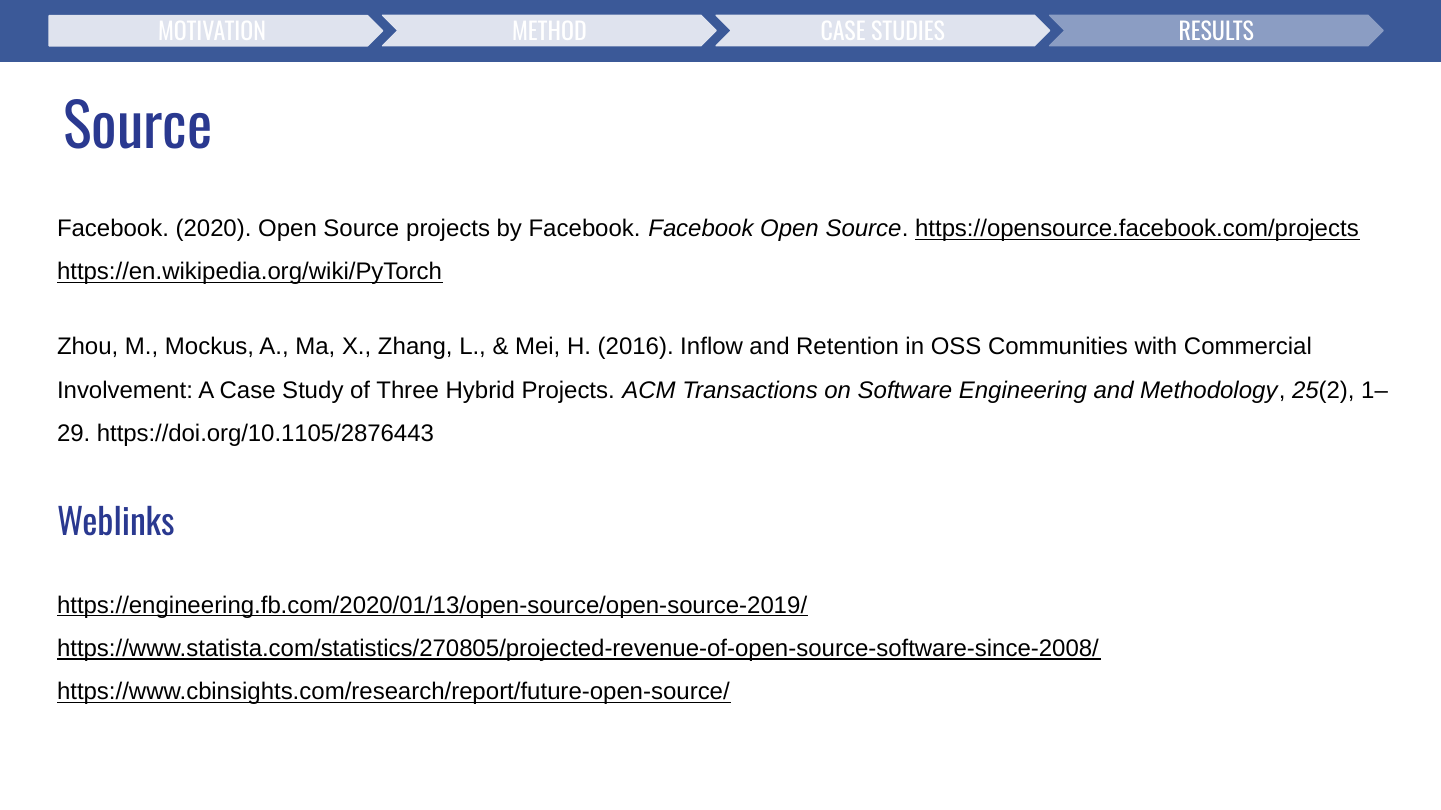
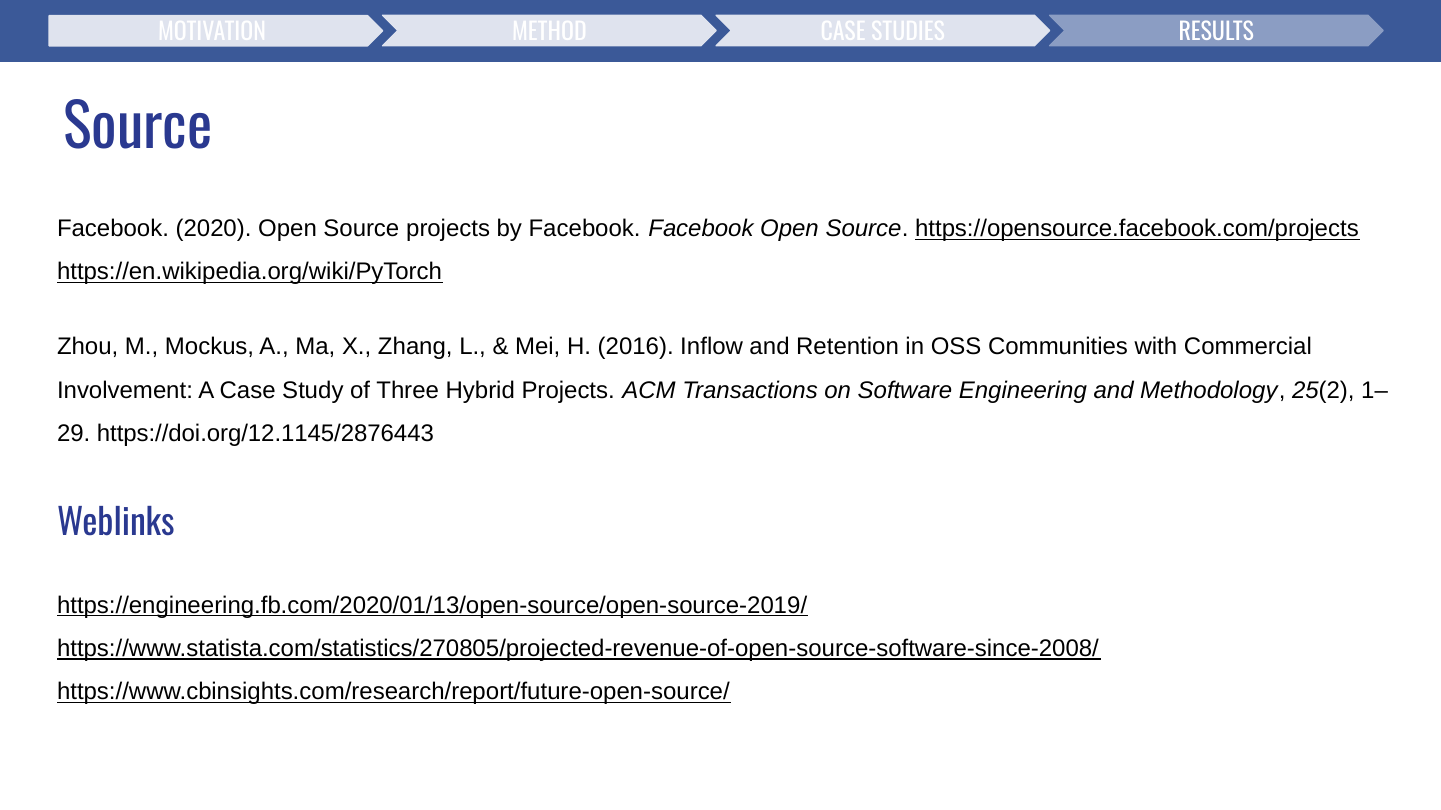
https://doi.org/10.1105/2876443: https://doi.org/10.1105/2876443 -> https://doi.org/12.1145/2876443 (265, 434)
